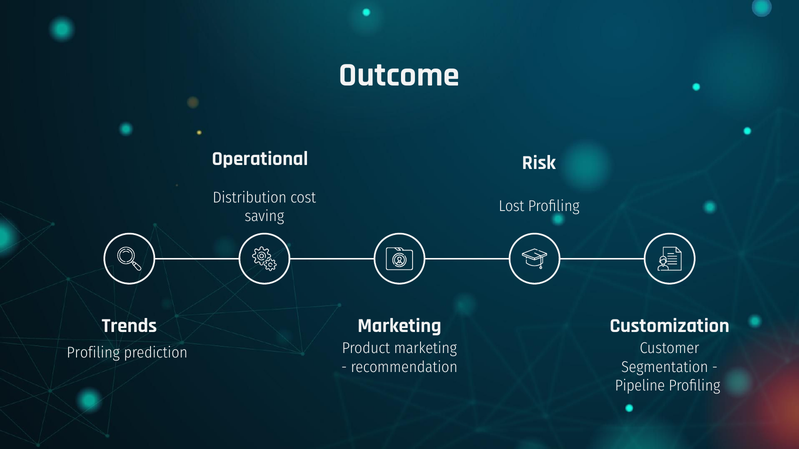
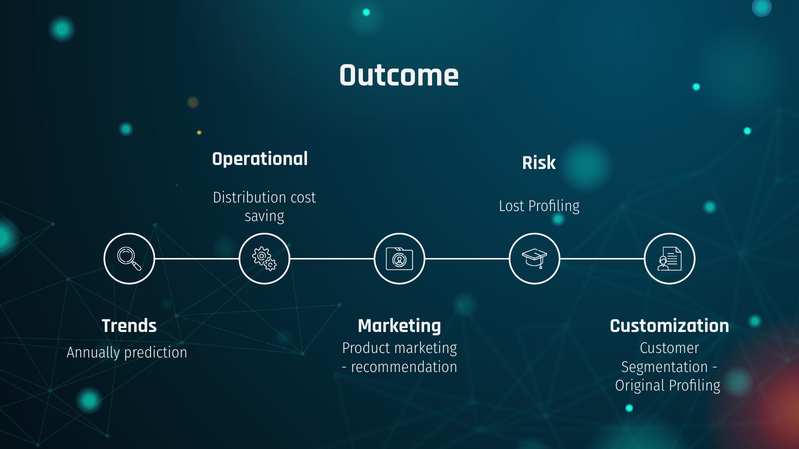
Profiling: Profiling -> Annually (93, 353)
Pipeline: Pipeline -> Original (640, 386)
